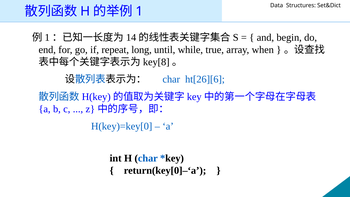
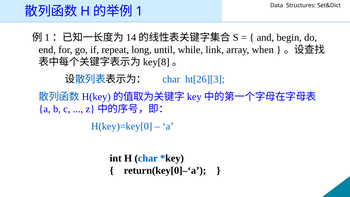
true: true -> link (215, 50)
ht[26][6: ht[26][6 -> ht[26][3 (205, 79)
